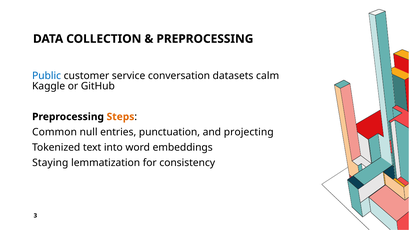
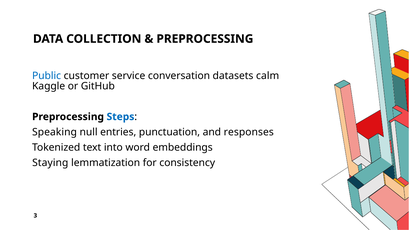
Steps colour: orange -> blue (120, 117)
Common: Common -> Speaking (55, 132)
projecting: projecting -> responses (249, 132)
